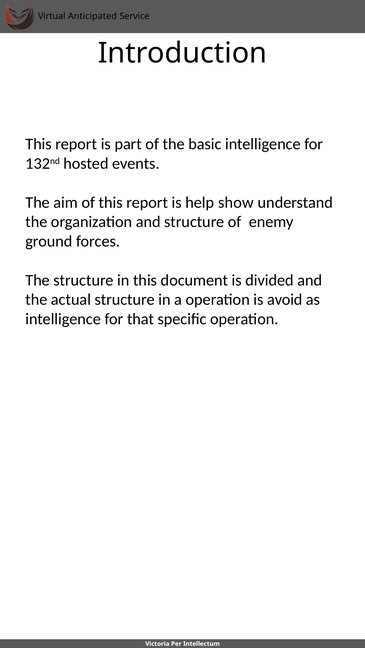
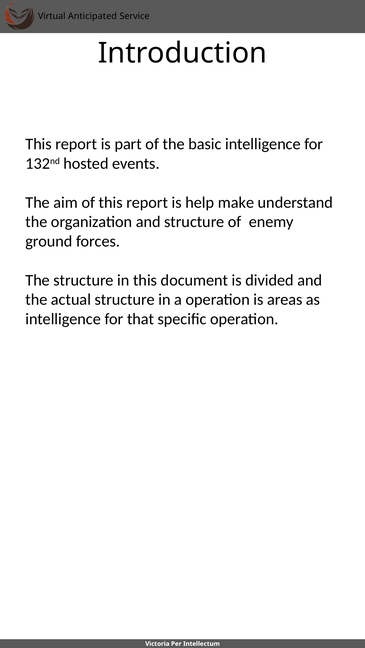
show: show -> make (236, 203)
avoid: avoid -> areas (285, 300)
